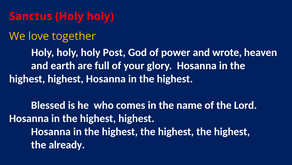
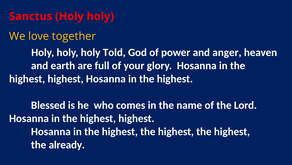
Post: Post -> Told (114, 52)
wrote: wrote -> anger (227, 52)
